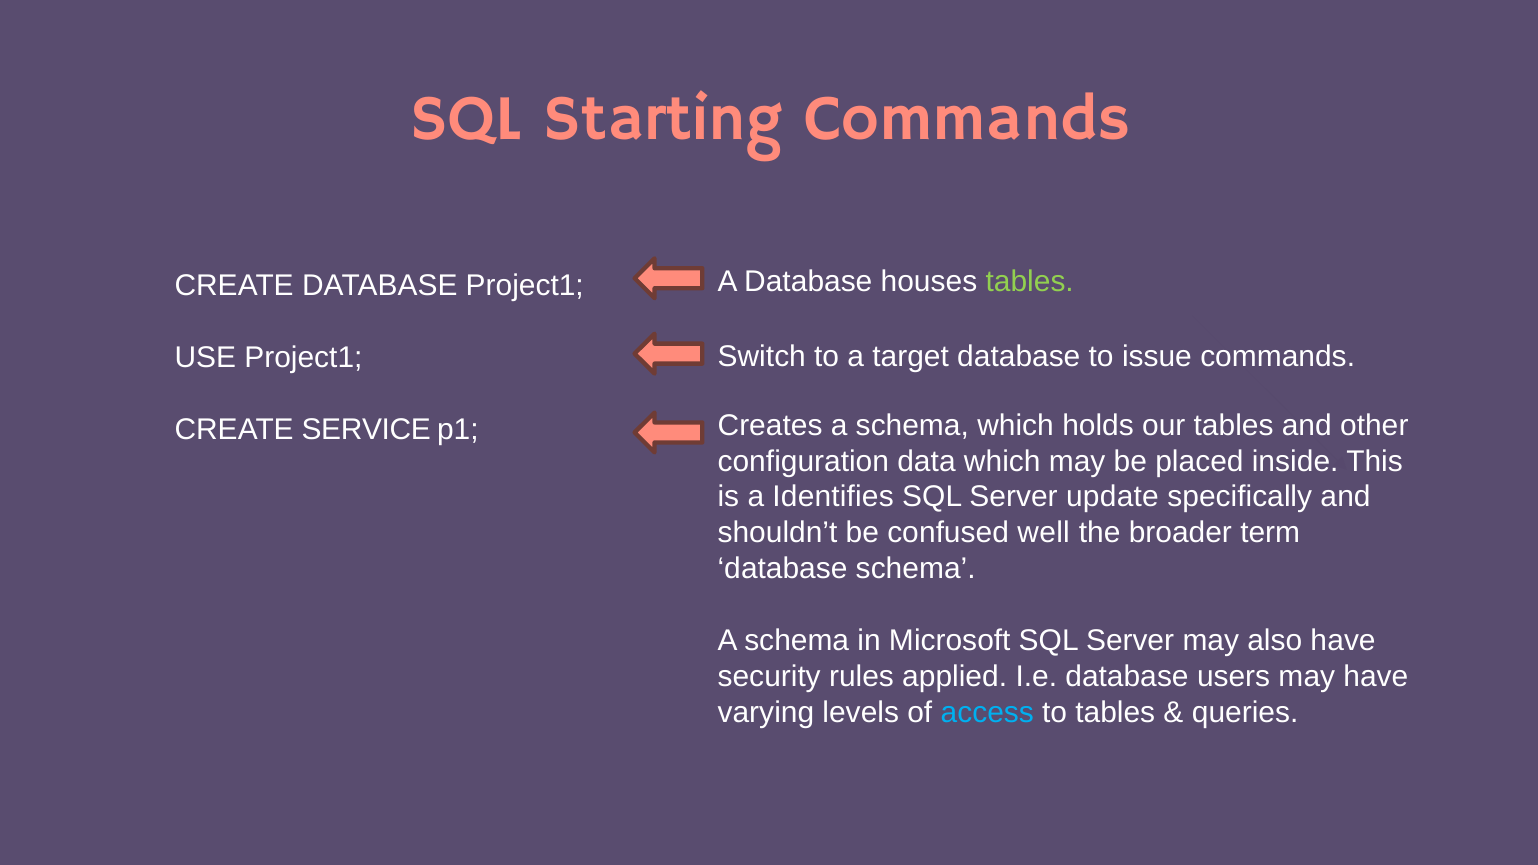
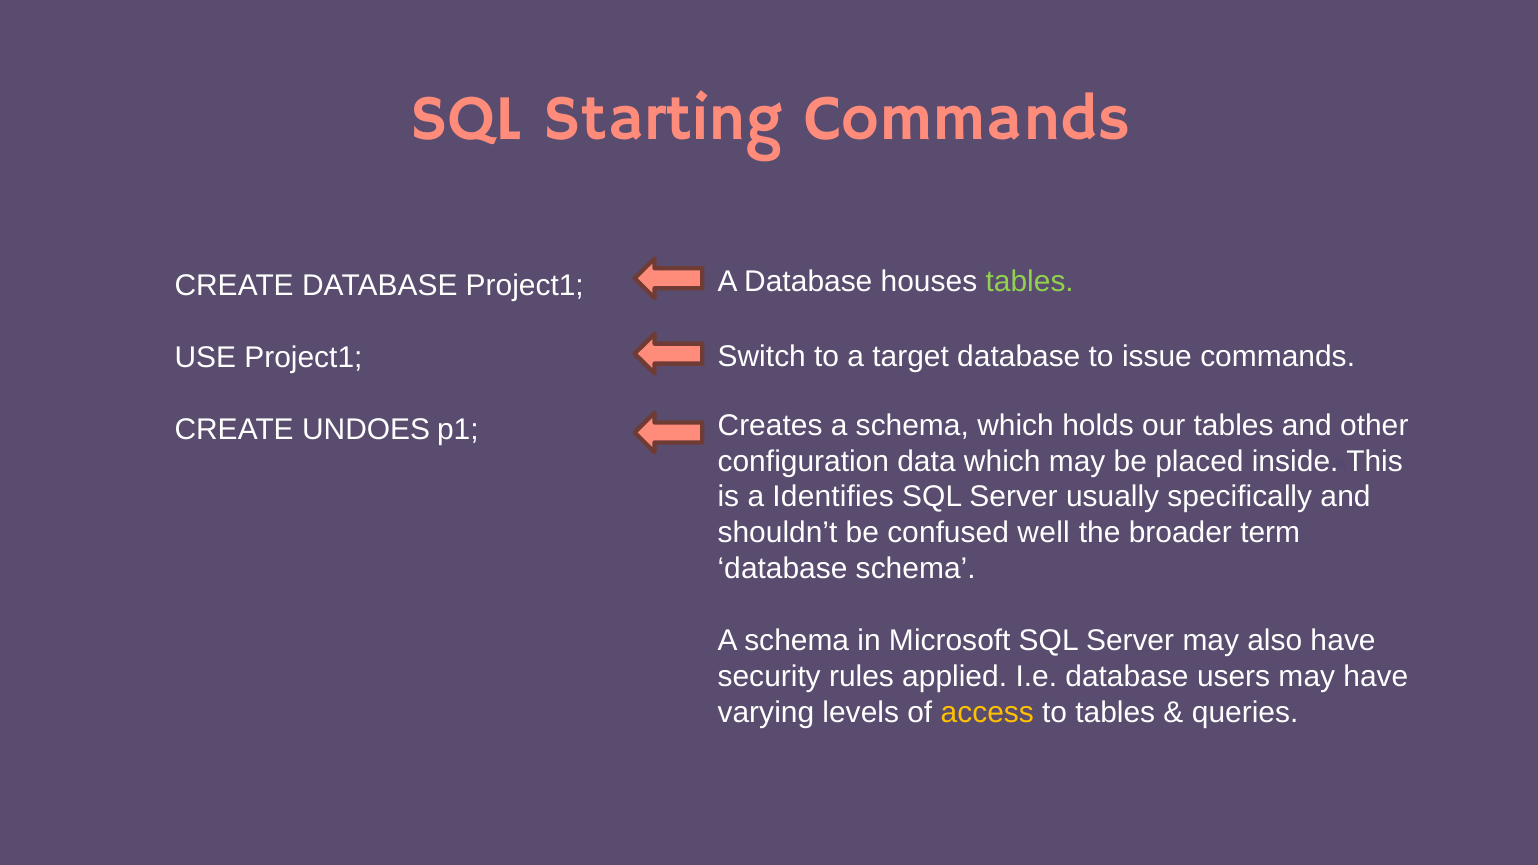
SERVICE: SERVICE -> UNDOES (366, 430)
update: update -> usually (1113, 497)
access colour: light blue -> yellow (987, 713)
